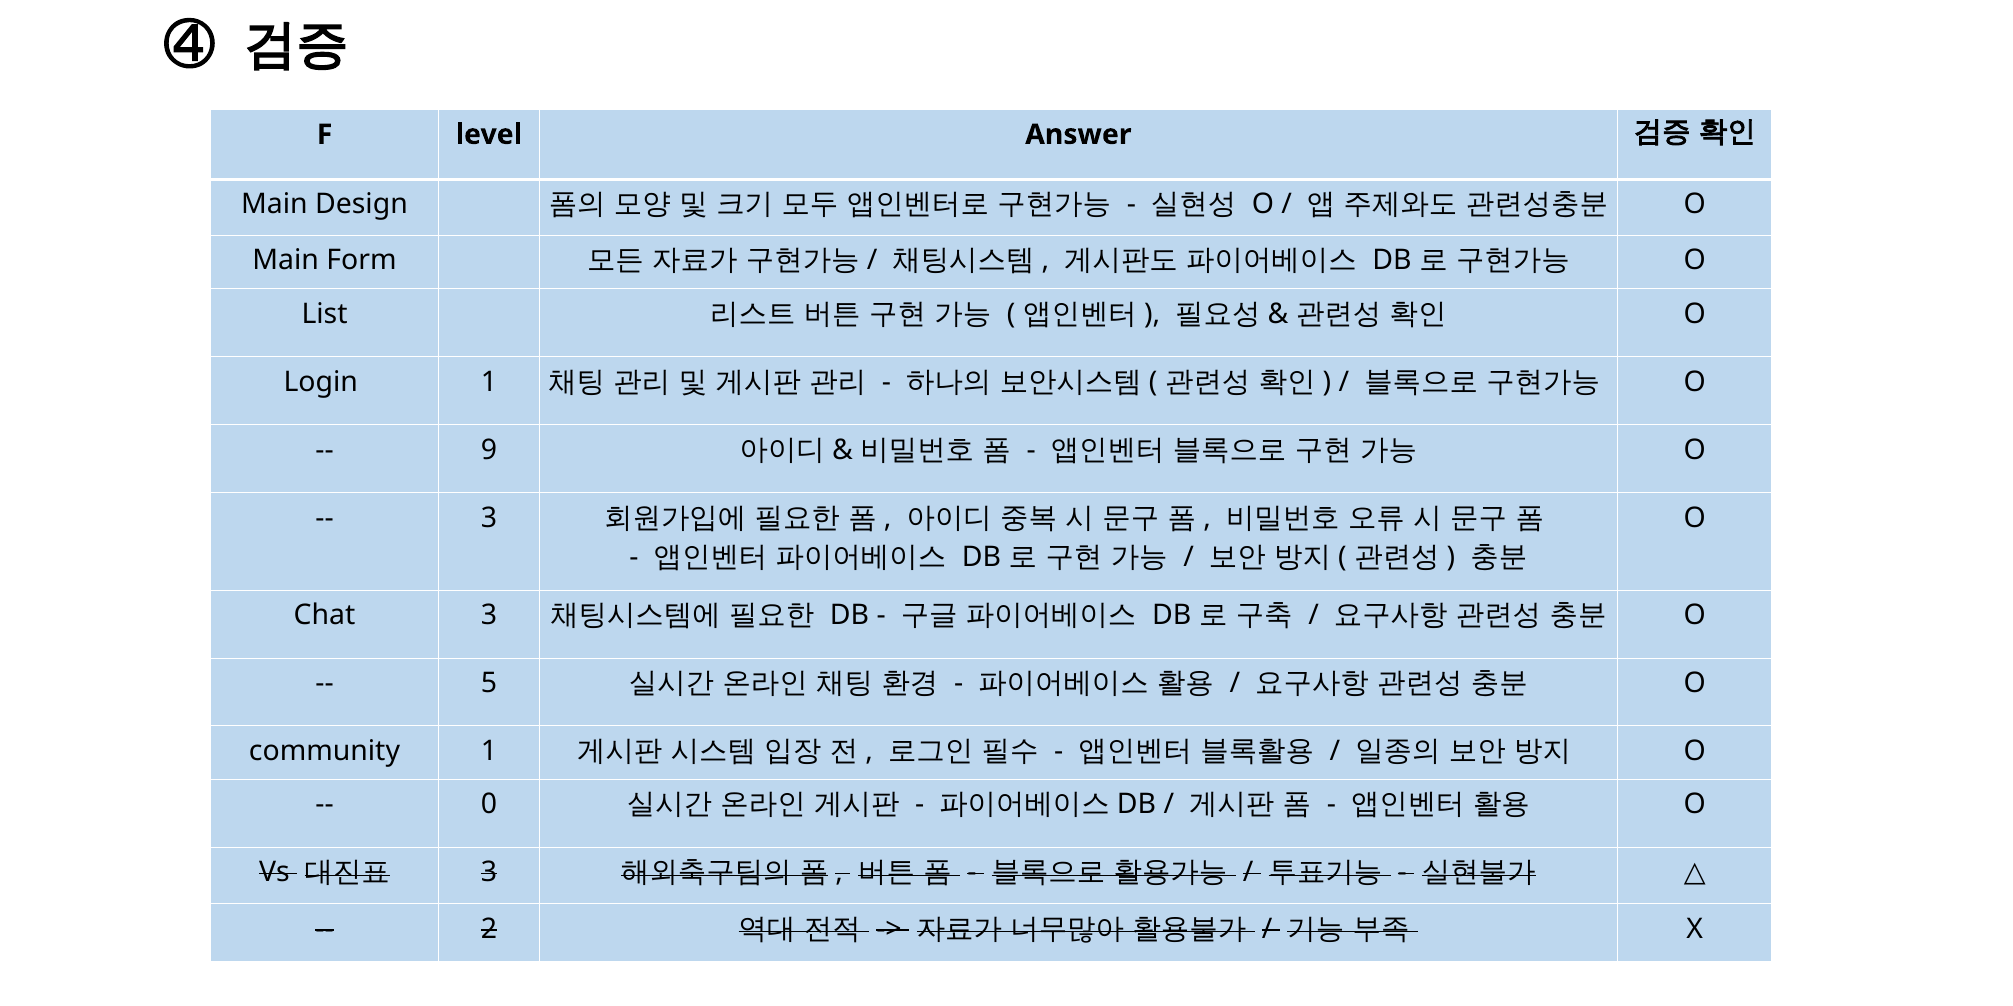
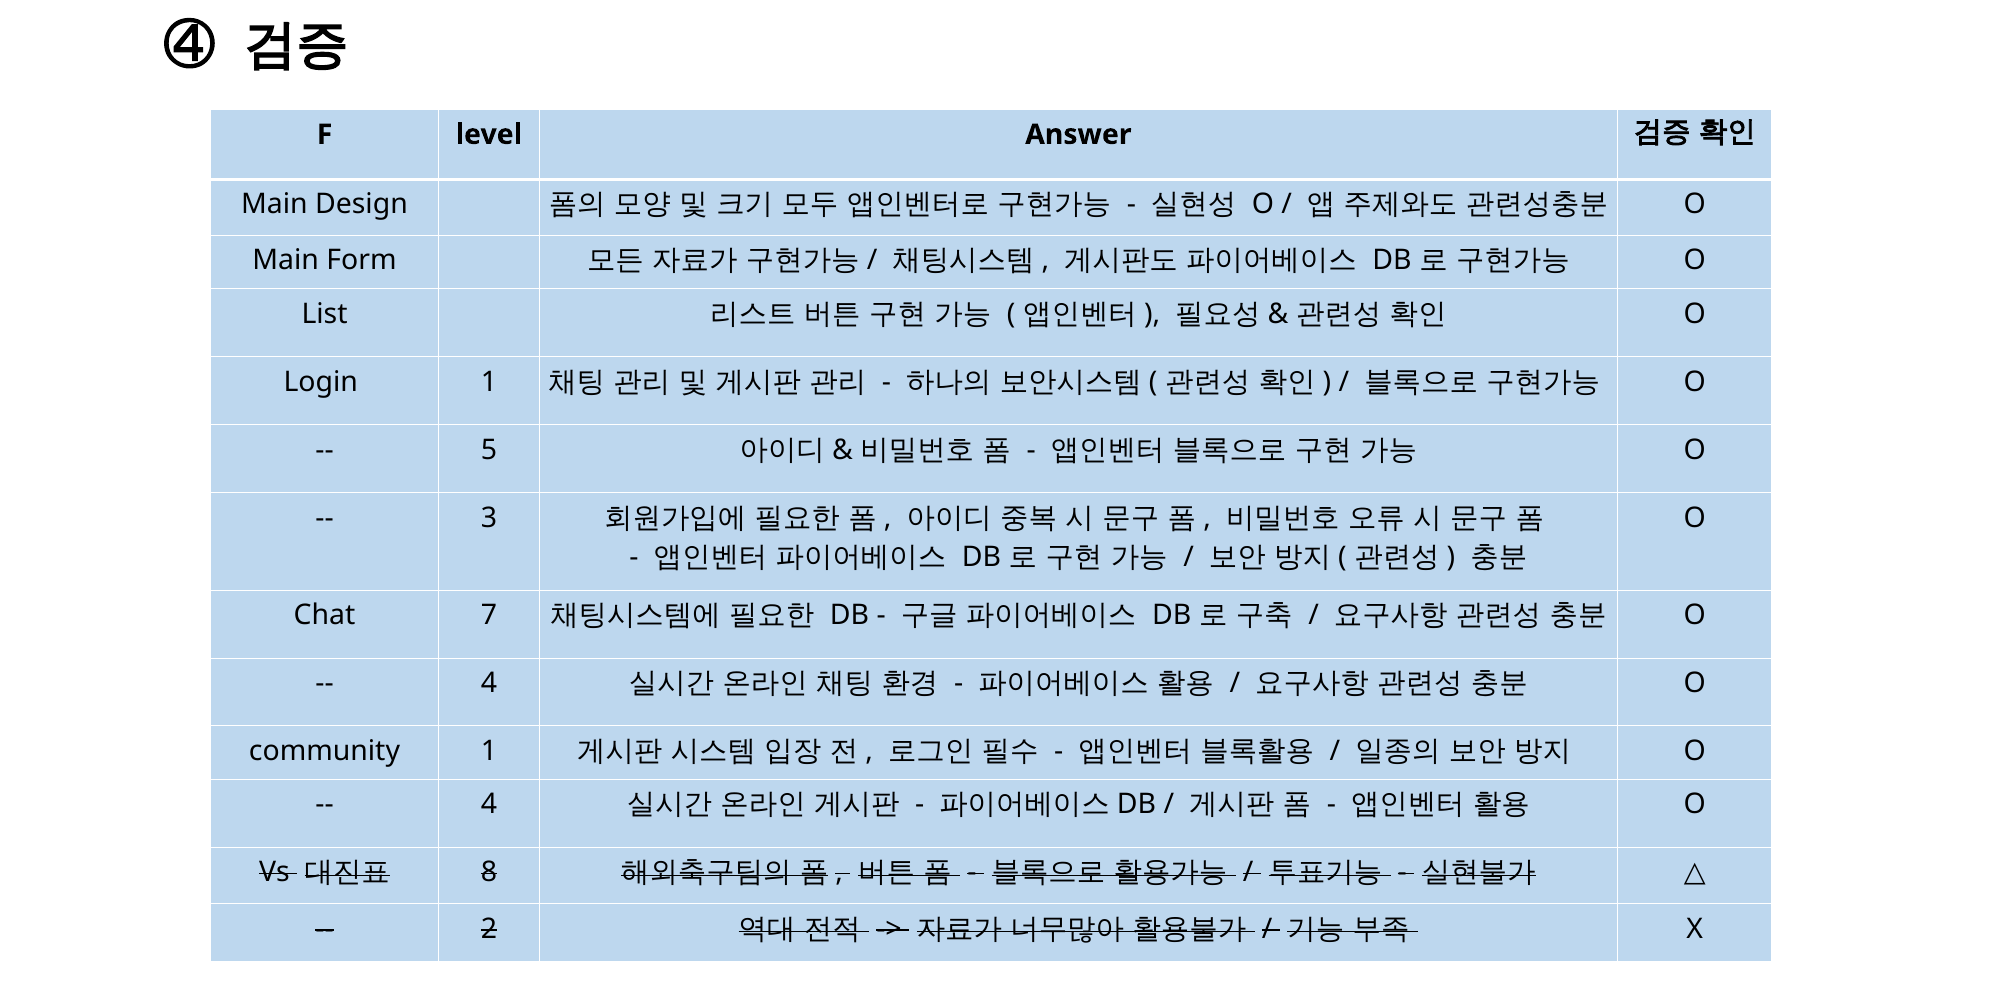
9: 9 -> 5 (489, 450)
Chat 3: 3 -> 7 (489, 616)
5: 5 -> 4 (489, 684)
0: 0 -> 4 (489, 805)
3: 3 -> 8 (489, 873)
